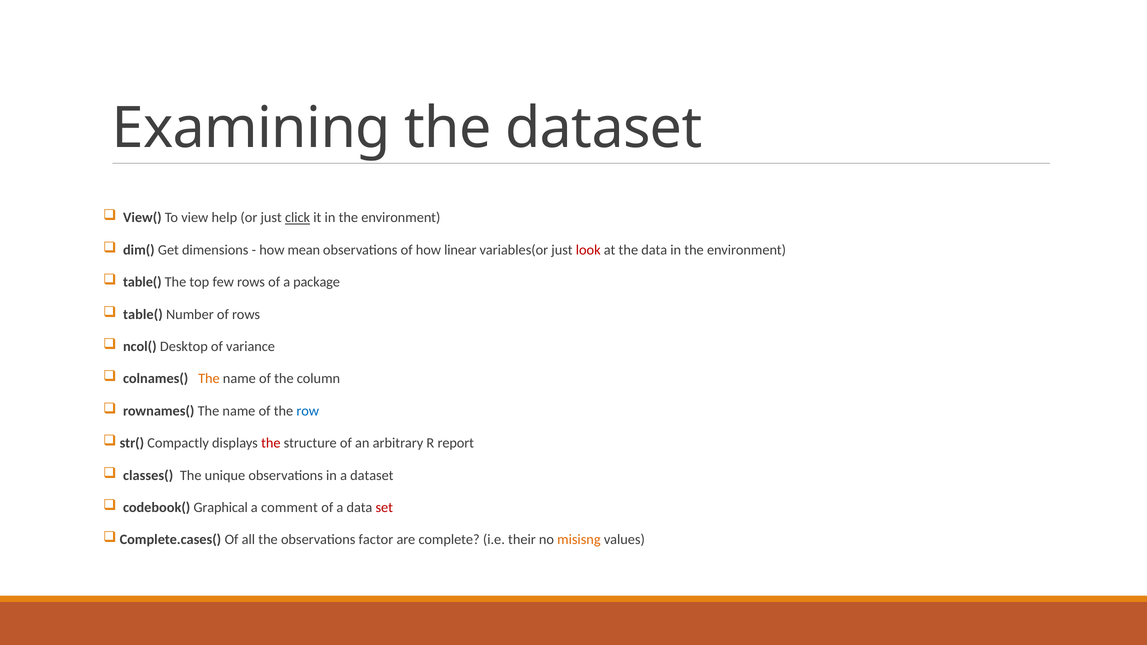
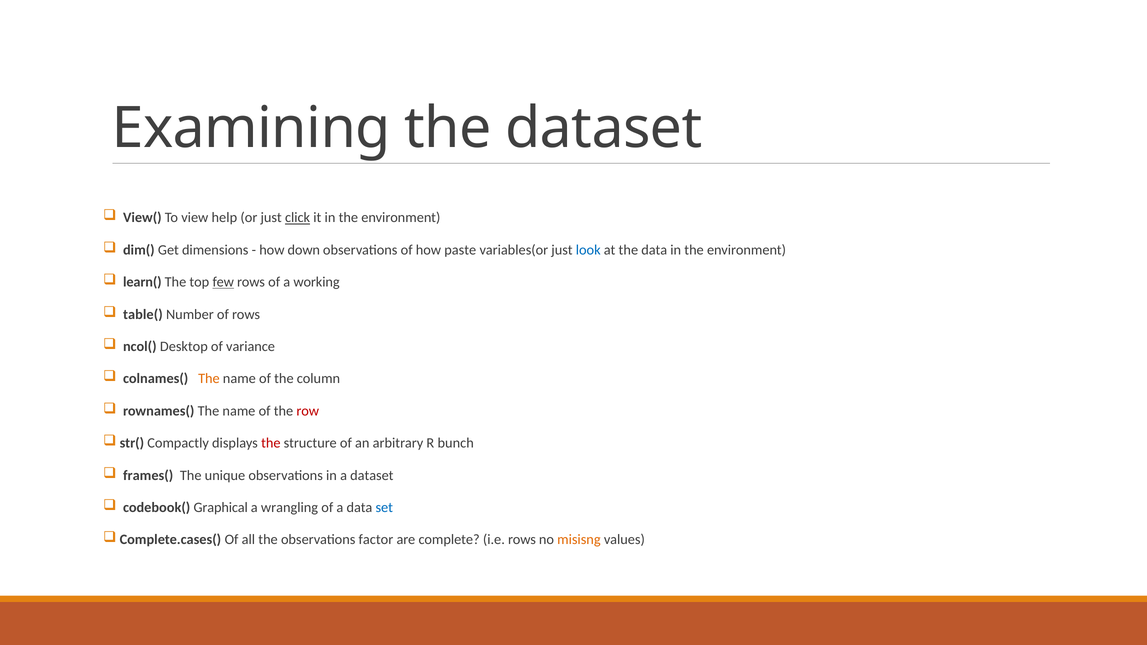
mean: mean -> down (304, 250)
linear: linear -> paste (460, 250)
look colour: red -> blue (588, 250)
table(: table( -> learn( (142, 282)
few underline: none -> present (223, 282)
package: package -> working (317, 282)
row colour: blue -> red (308, 411)
report: report -> bunch (456, 443)
classes(: classes( -> frames( (148, 475)
comment: comment -> wrangling (290, 508)
set colour: red -> blue (384, 508)
i.e their: their -> rows (522, 540)
